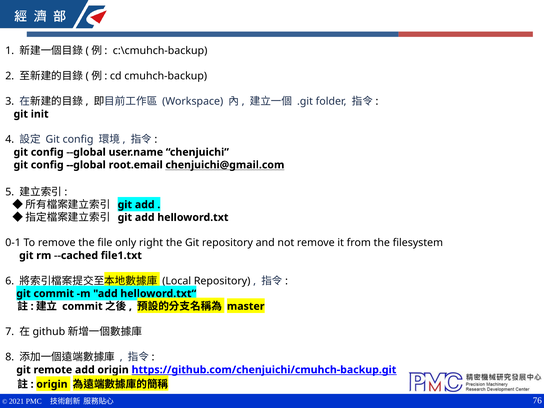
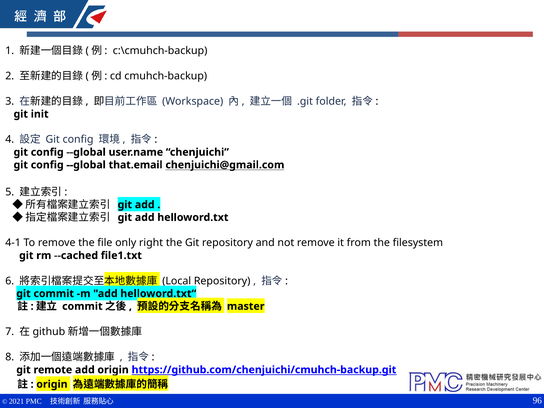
root.email: root.email -> that.email (136, 165)
0-1: 0-1 -> 4-1 (13, 243)
76: 76 -> 96 (537, 400)
